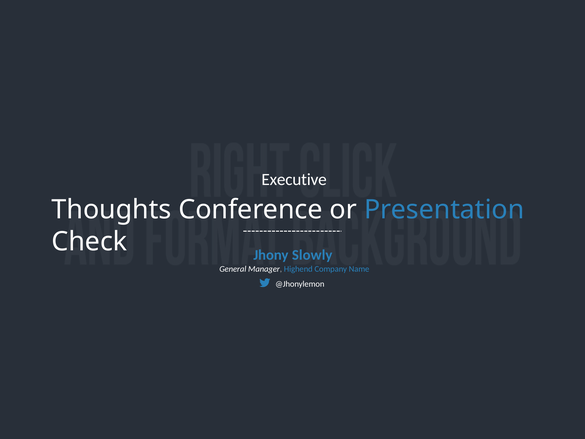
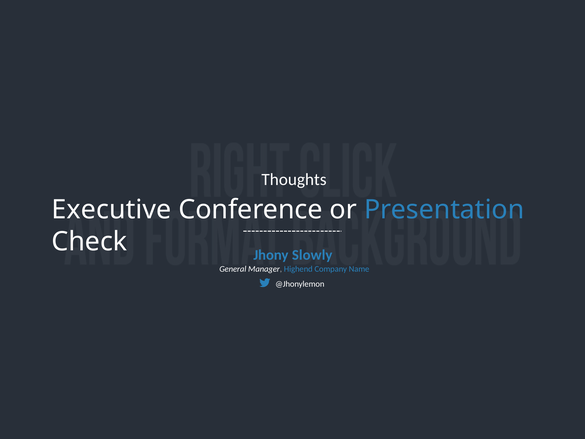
Executive: Executive -> Thoughts (294, 179)
Thoughts: Thoughts -> Executive (111, 209)
